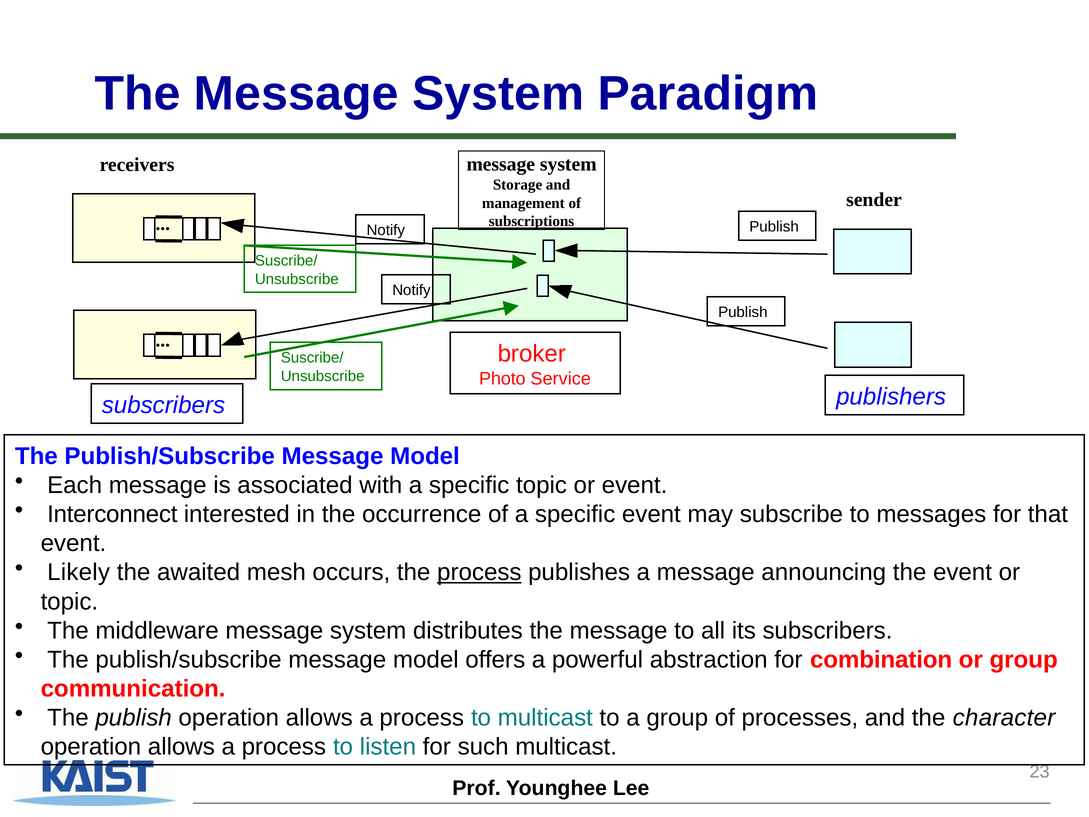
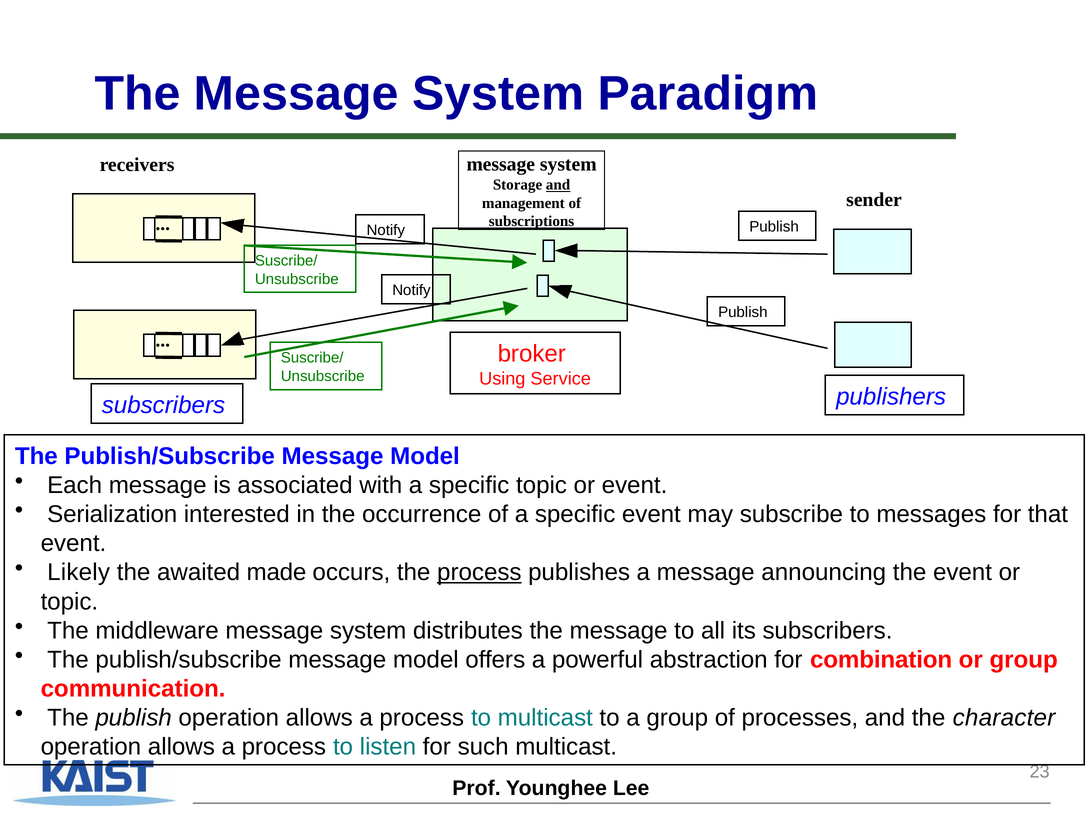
and underline: none -> present (558, 185)
Photo: Photo -> Using (502, 379)
Interconnect: Interconnect -> Serialization (112, 514)
mesh: mesh -> made (276, 572)
